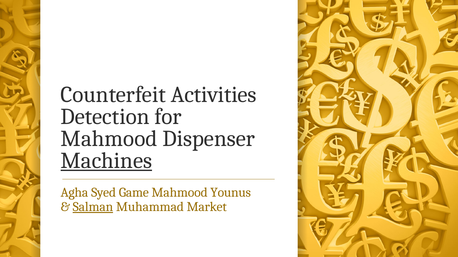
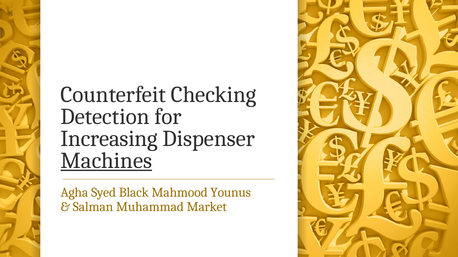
Activities: Activities -> Checking (214, 95)
Mahmood: Mahmood -> Increasing (109, 139)
Game: Game -> Black (134, 193)
Salman underline: present -> none (93, 207)
